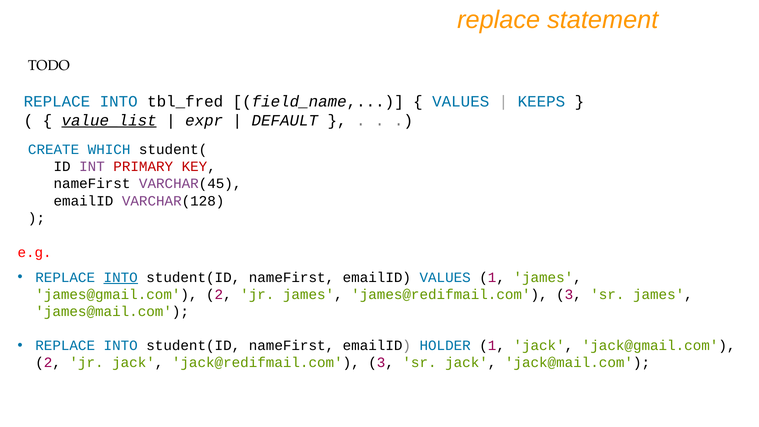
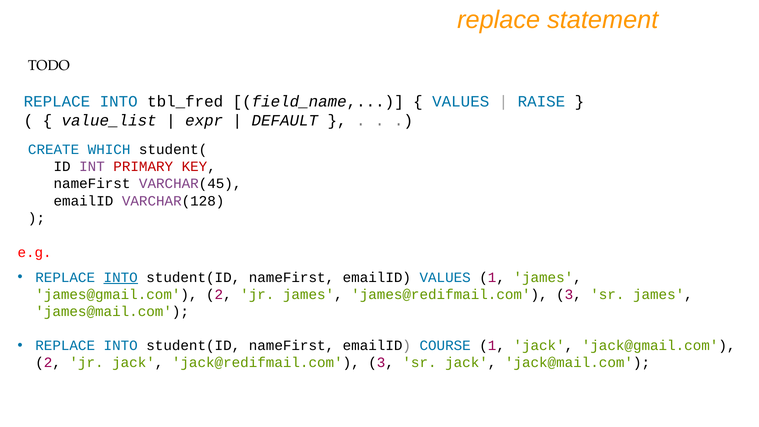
KEEPS: KEEPS -> RAISE (541, 101)
value_list underline: present -> none (109, 120)
HOLDER: HOLDER -> COURSE (445, 346)
